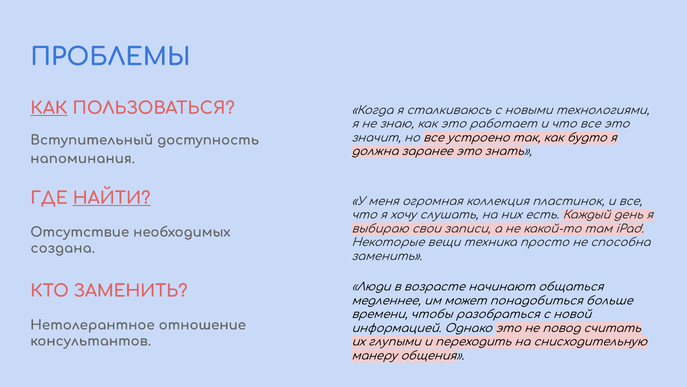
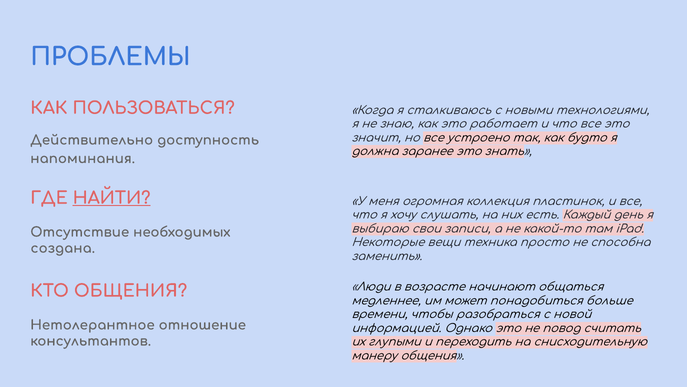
КАК underline: present -> none (49, 108)
Вступительный: Вступительный -> Действительно (92, 140)
КТО ЗАМЕНИТЬ: ЗАМЕНИТЬ -> ОБЩЕНИЯ (131, 291)
